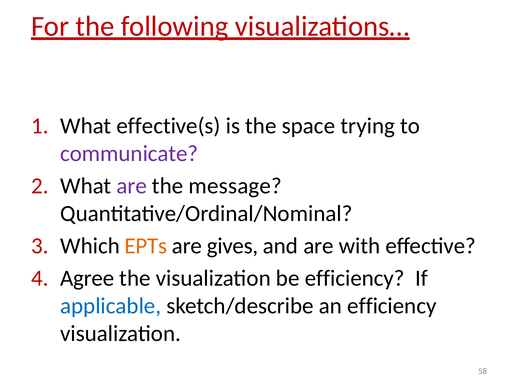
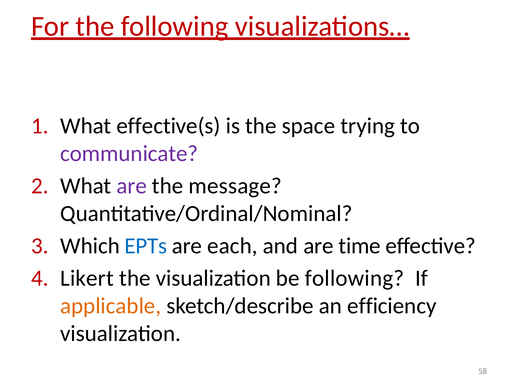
EPTs colour: orange -> blue (146, 246)
gives: gives -> each (232, 246)
with: with -> time (360, 246)
Agree: Agree -> Likert (87, 278)
be efficiency: efficiency -> following (355, 278)
applicable colour: blue -> orange (111, 305)
